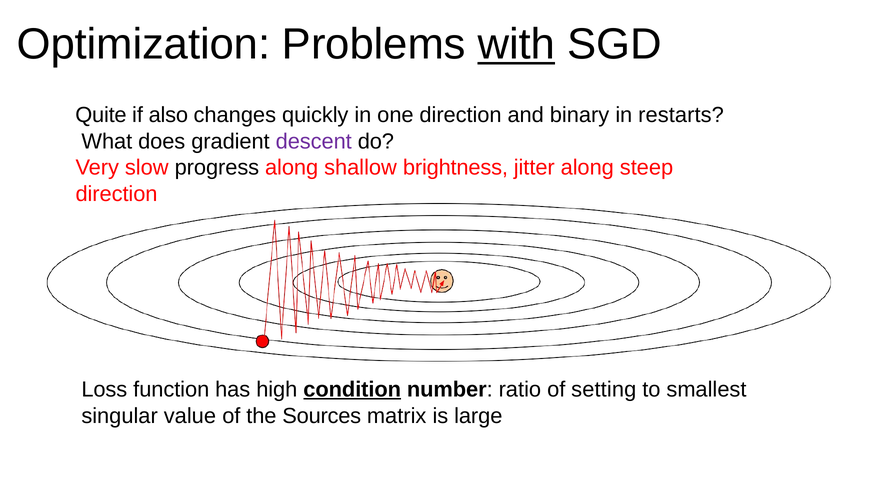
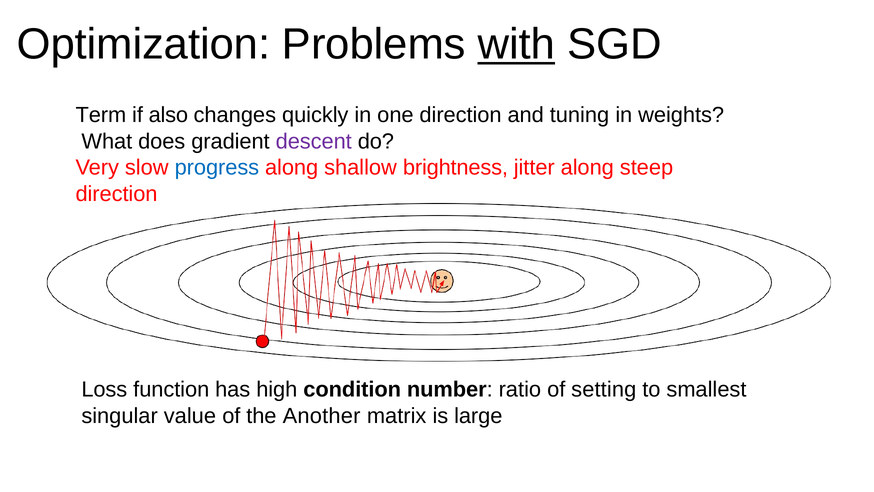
Quite: Quite -> Term (101, 115)
binary: binary -> tuning (580, 115)
restarts: restarts -> weights (681, 115)
progress colour: black -> blue (217, 168)
condition underline: present -> none (352, 389)
Sources: Sources -> Another (322, 416)
